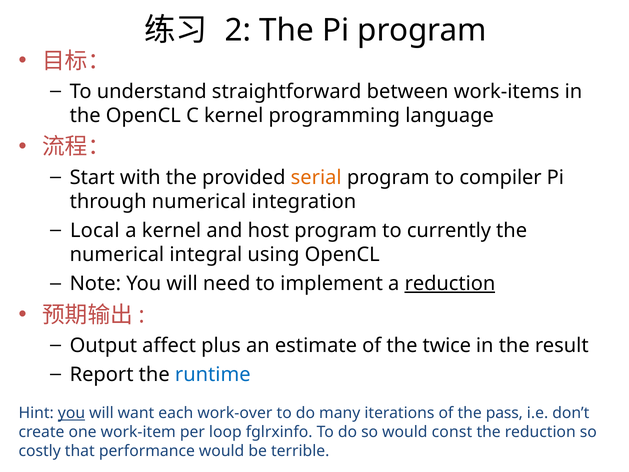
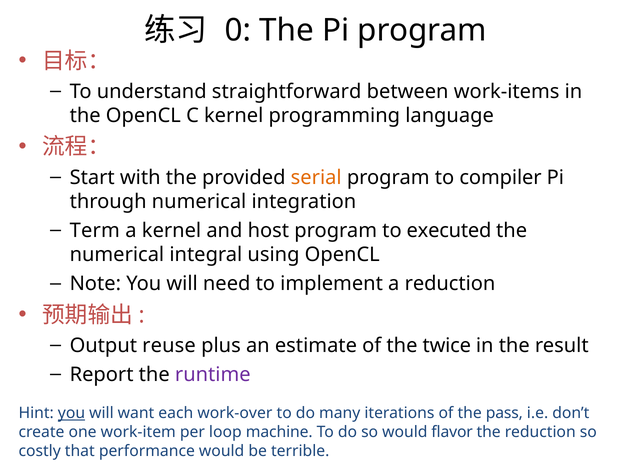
2: 2 -> 0 (238, 30)
Local: Local -> Term (95, 230)
currently: currently -> executed (449, 230)
reduction underline: present -> none (450, 283)
affect: affect -> reuse (169, 345)
runtime colour: blue -> purple (213, 374)
fglrxinfo: fglrxinfo -> machine (279, 432)
const: const -> flavor (452, 432)
